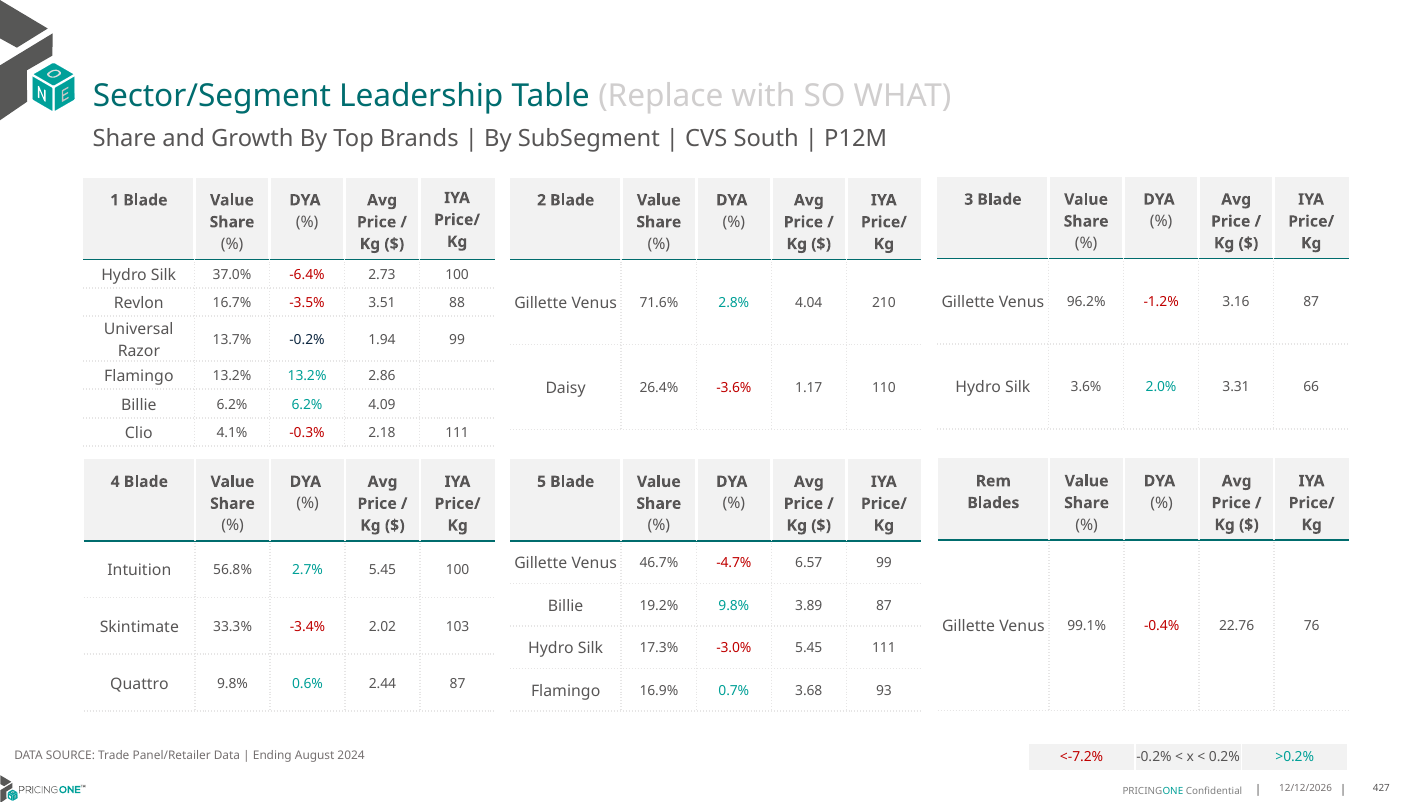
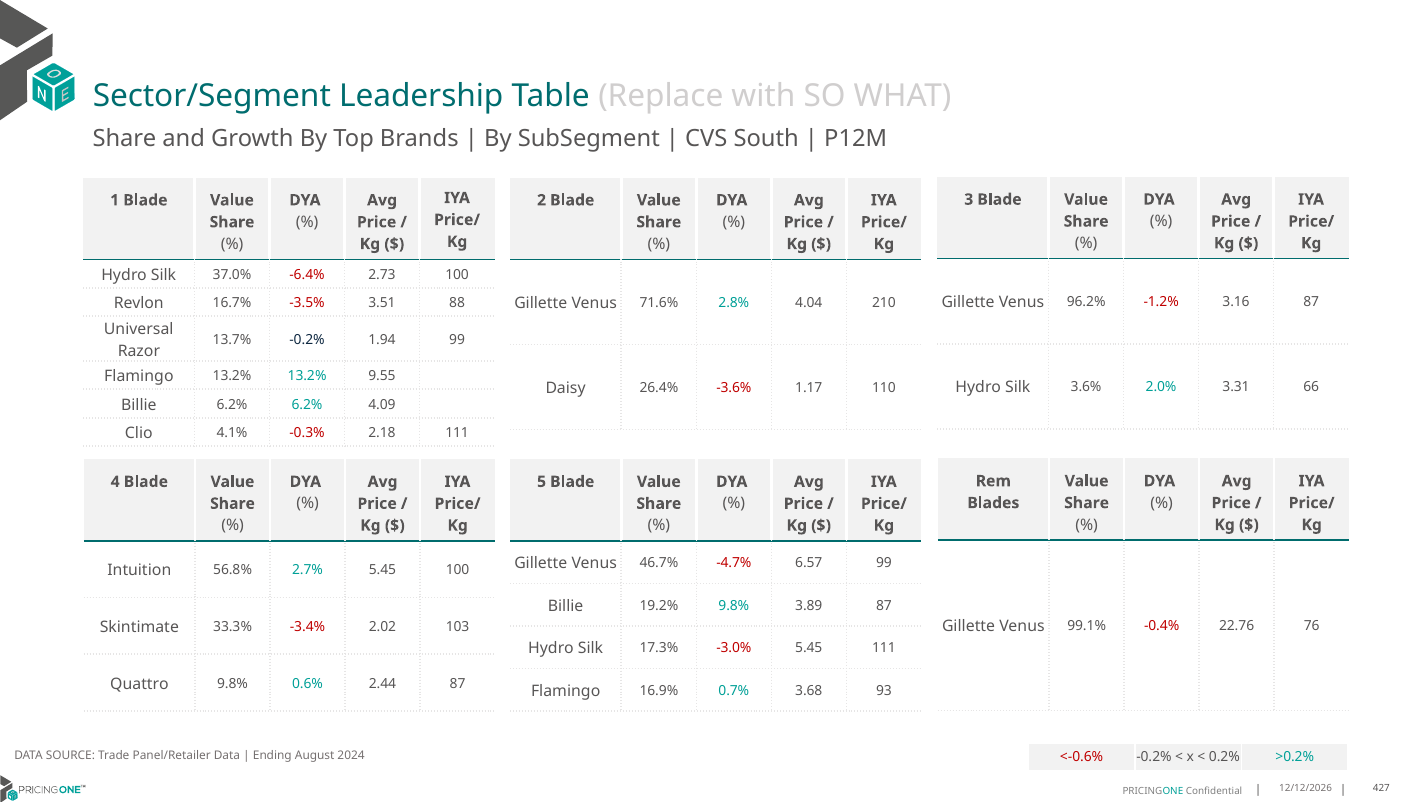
2.86: 2.86 -> 9.55 (382, 376)
<-7.2%: <-7.2% -> <-0.6% (1082, 756)
